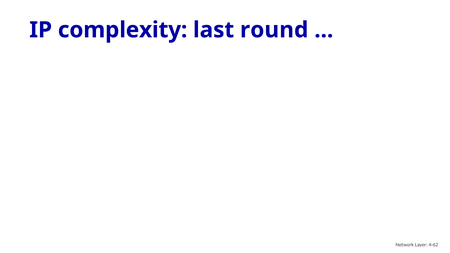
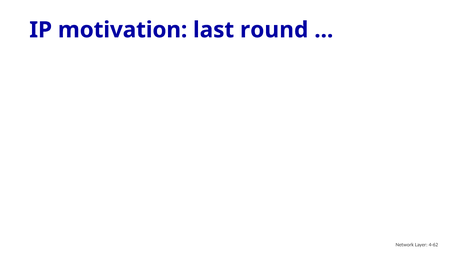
complexity: complexity -> motivation (123, 30)
